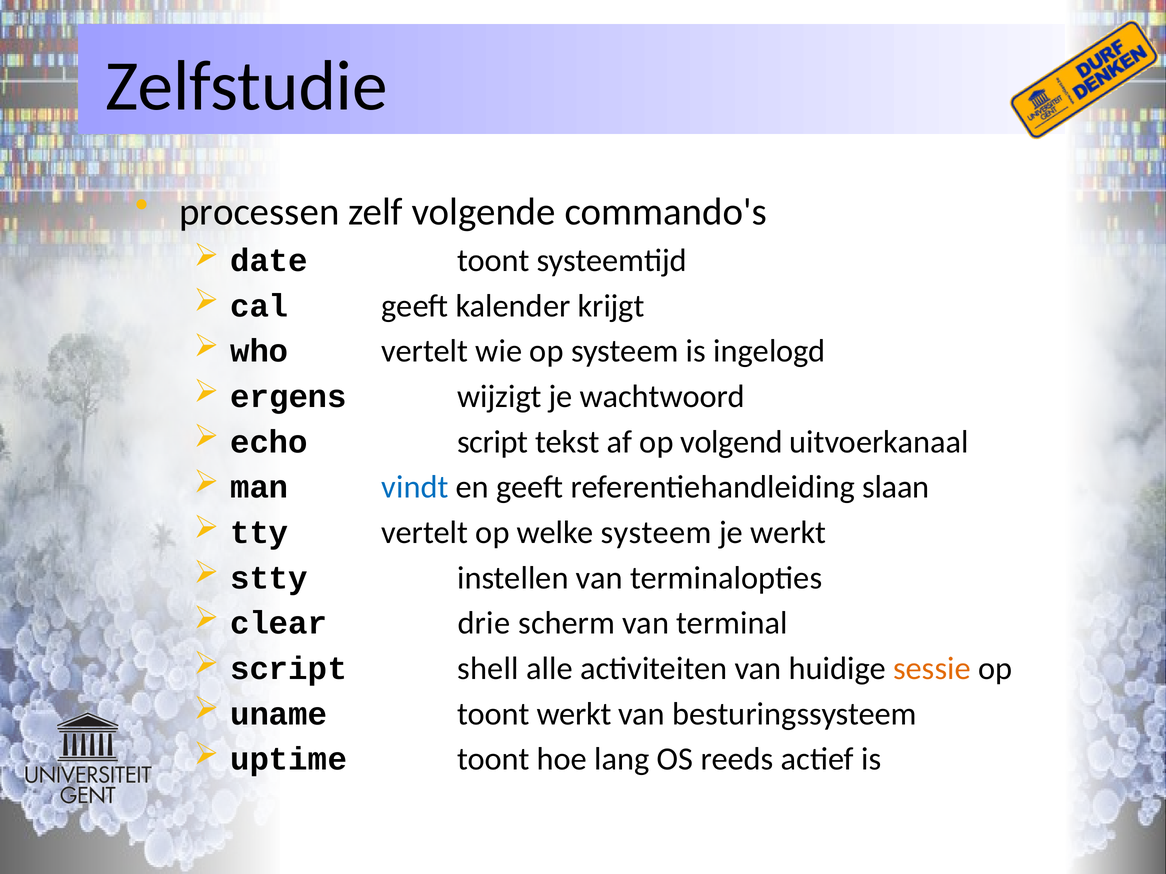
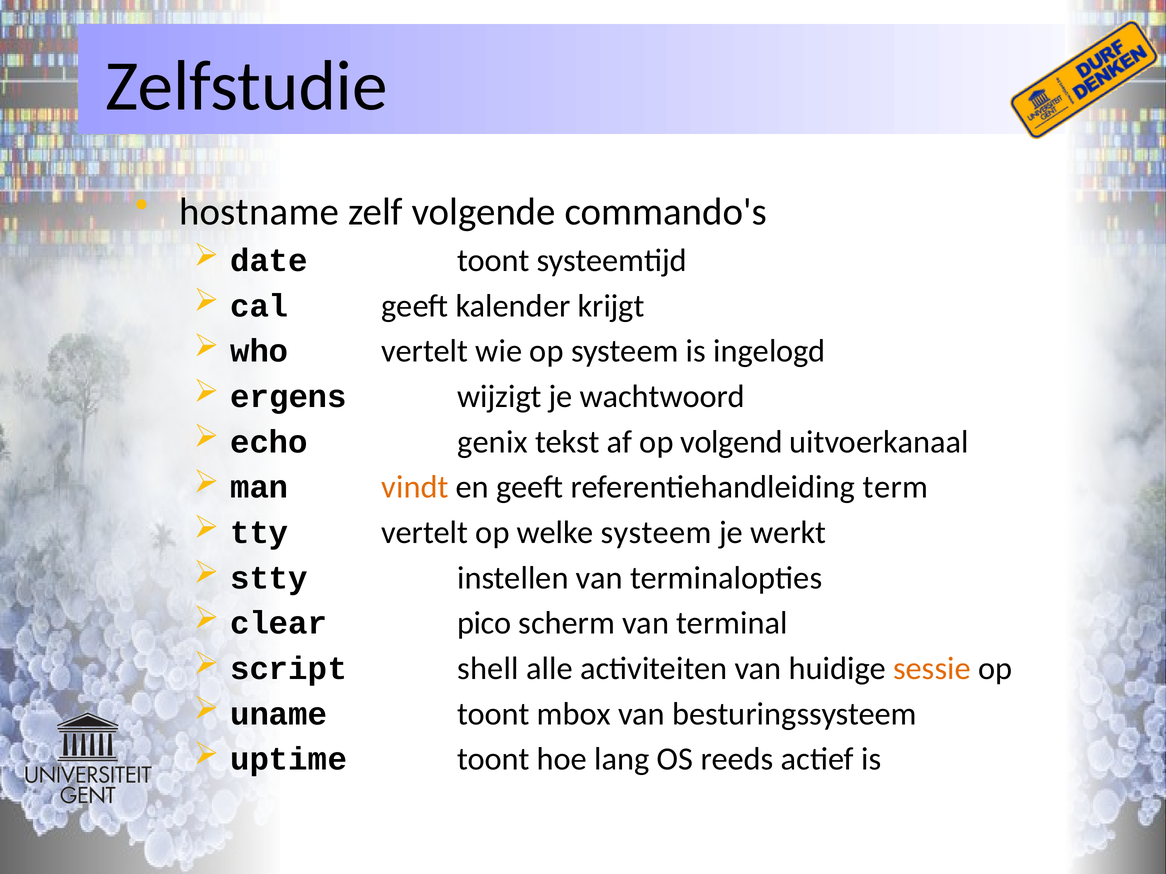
processen: processen -> hostname (259, 212)
echo script: script -> genix (492, 442)
vindt colour: blue -> orange (415, 488)
slaan: slaan -> term (895, 488)
drie: drie -> pico (484, 624)
toont werkt: werkt -> mbox (574, 714)
